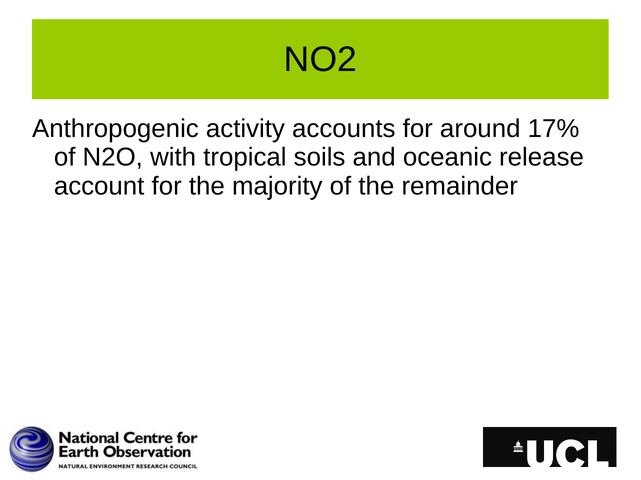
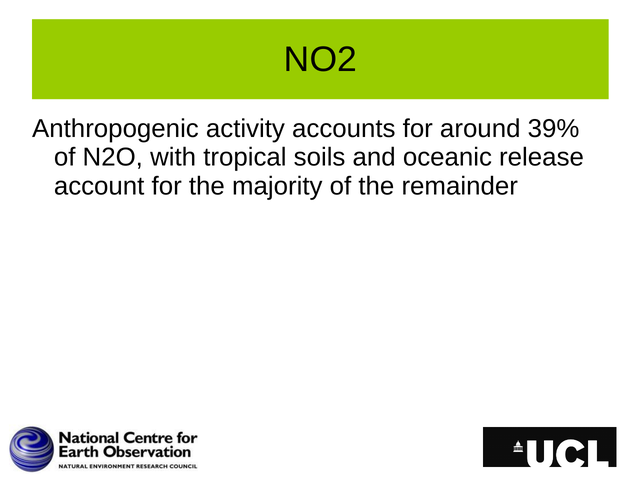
17%: 17% -> 39% (554, 129)
